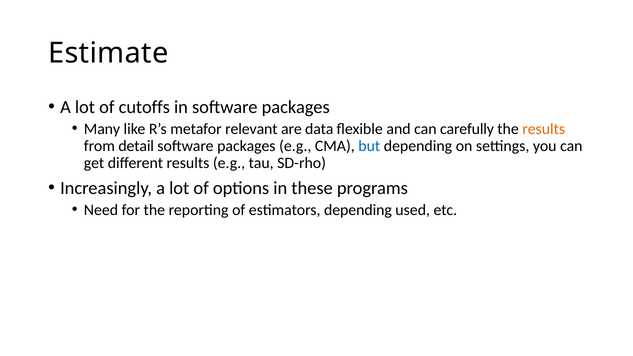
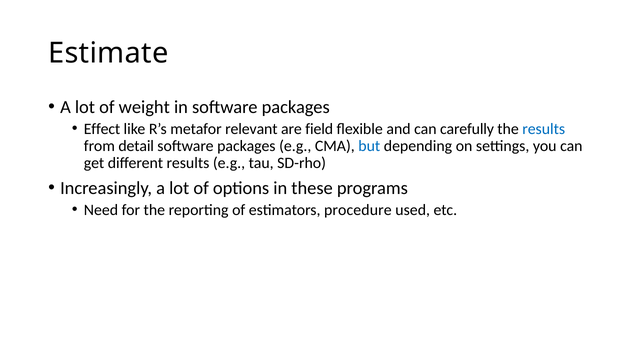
cutoffs: cutoffs -> weight (144, 107)
Many: Many -> Effect (102, 129)
data: data -> field (319, 129)
results colour: orange -> blue (544, 129)
estimators depending: depending -> procedure (358, 210)
